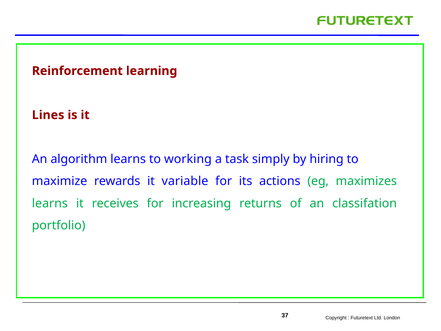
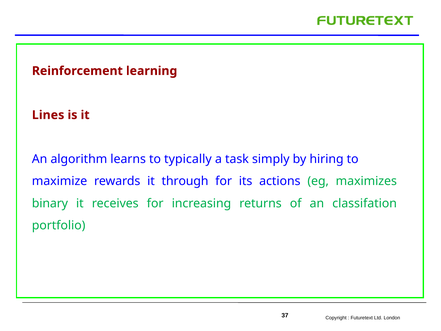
working: working -> typically (188, 159)
variable: variable -> through (185, 181)
learns: learns -> binary (50, 203)
